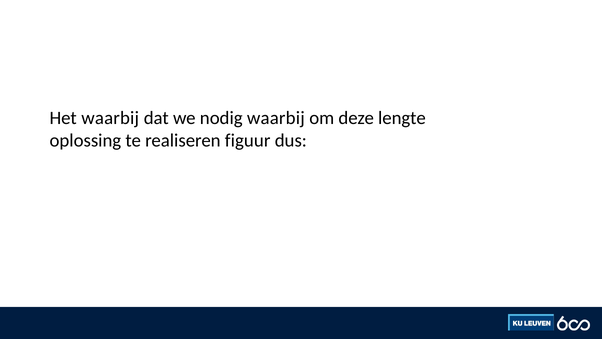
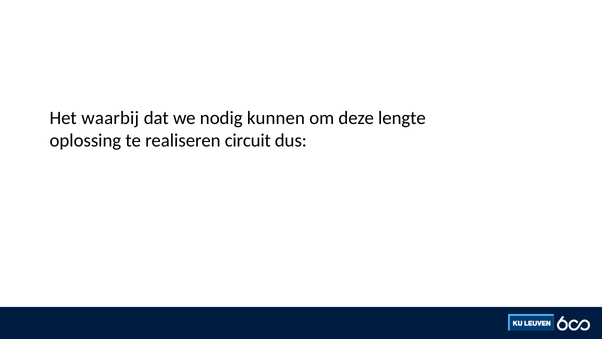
nodig waarbij: waarbij -> kunnen (276, 118)
figuur: figuur -> circuit (248, 140)
